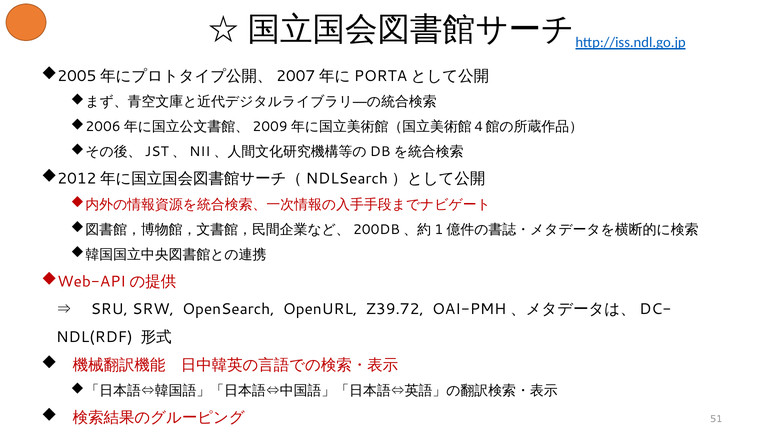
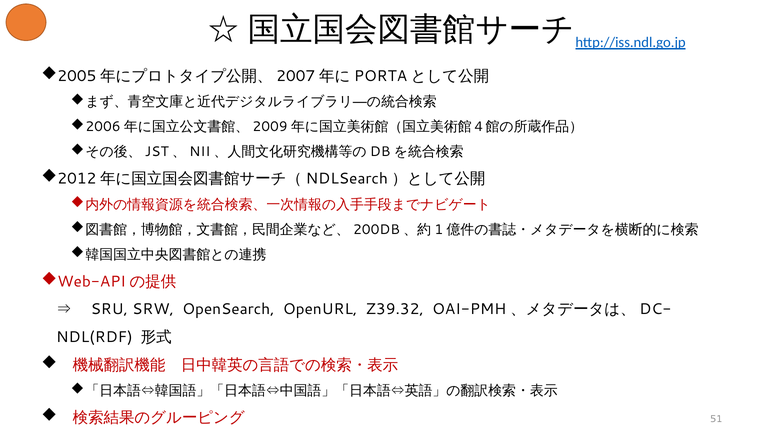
Z39.72: Z39.72 -> Z39.32 (395, 309)
